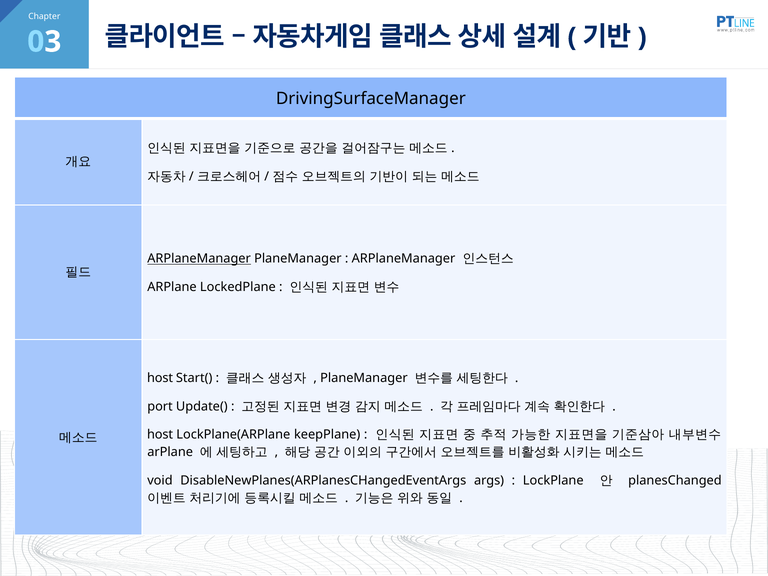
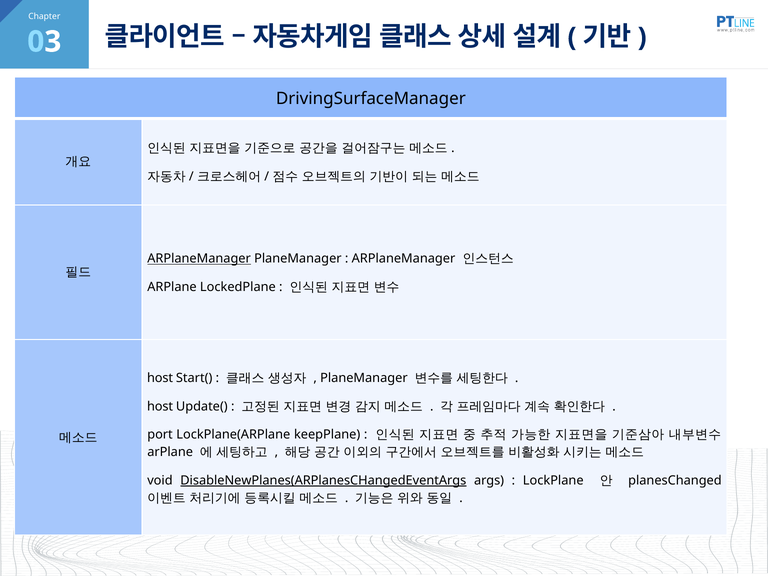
port: port -> host (160, 406)
host: host -> port (160, 435)
DisableNewPlanes(ARPlanesCHangedEventArgs underline: none -> present (323, 480)
